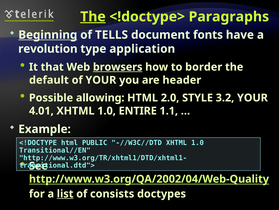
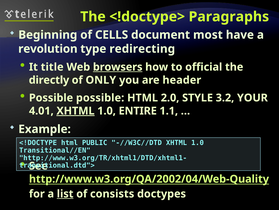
The underline: present -> none (93, 17)
Beginning underline: present -> none (48, 35)
TELLS: TELLS -> CELLS (112, 35)
fonts: fonts -> most (208, 35)
application: application -> redirecting (142, 49)
that: that -> title (52, 67)
border: border -> official (204, 67)
default: default -> directly (49, 80)
of YOUR: YOUR -> ONLY (101, 80)
Possible allowing: allowing -> possible (100, 97)
XHTML underline: none -> present (75, 111)
